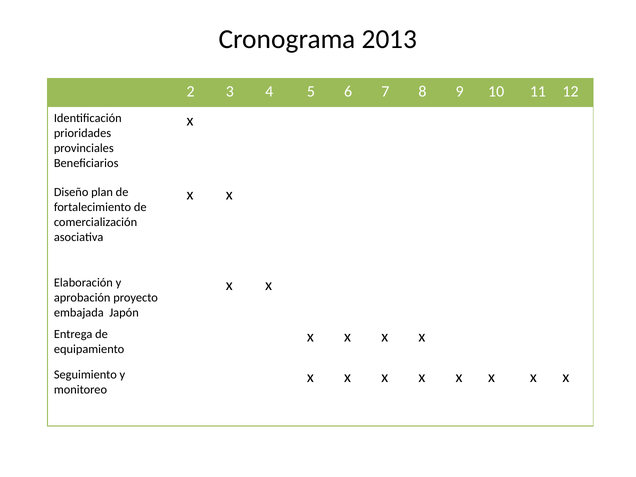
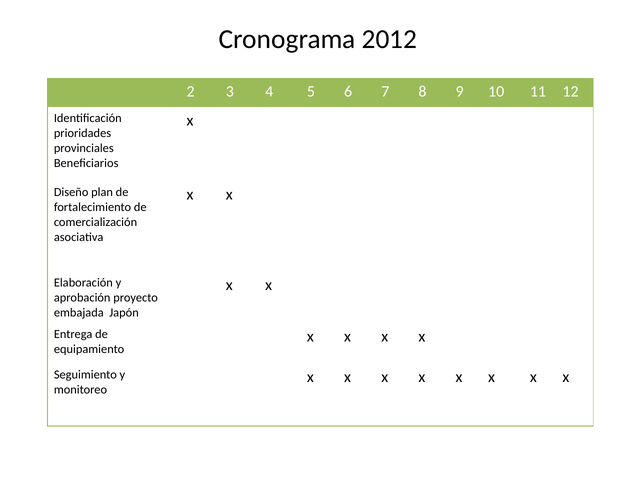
2013: 2013 -> 2012 (389, 39)
